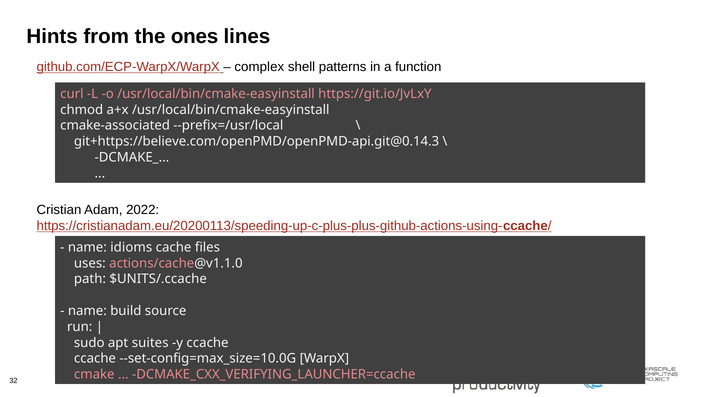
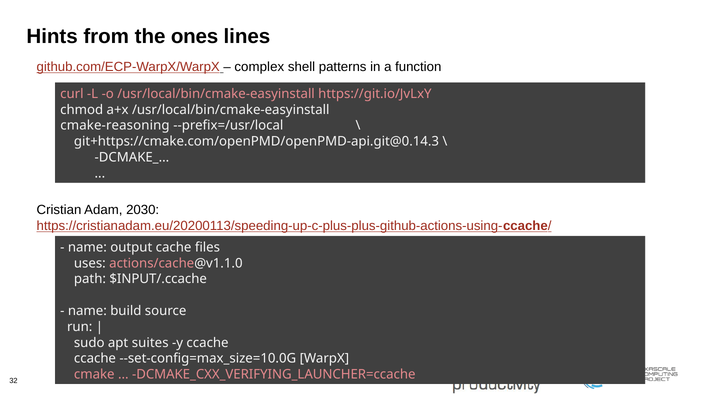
cmake-associated: cmake-associated -> cmake-reasoning (115, 126)
git+https://believe.com/openPMD/openPMD-api.git@0.14.3: git+https://believe.com/openPMD/openPMD-api.git@0.14.3 -> git+https://cmake.com/openPMD/openPMD-api.git@0.14.3 (256, 141)
2022: 2022 -> 2030 (143, 210)
idioms: idioms -> output (131, 247)
$UNITS/.ccache: $UNITS/.ccache -> $INPUT/.ccache (158, 279)
